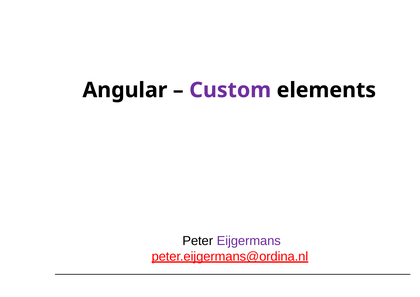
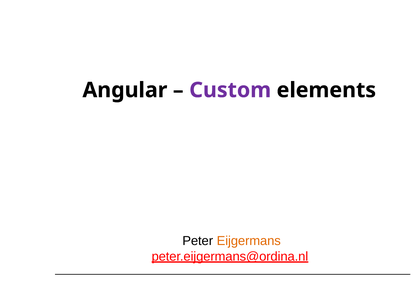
Eijgermans colour: purple -> orange (249, 241)
